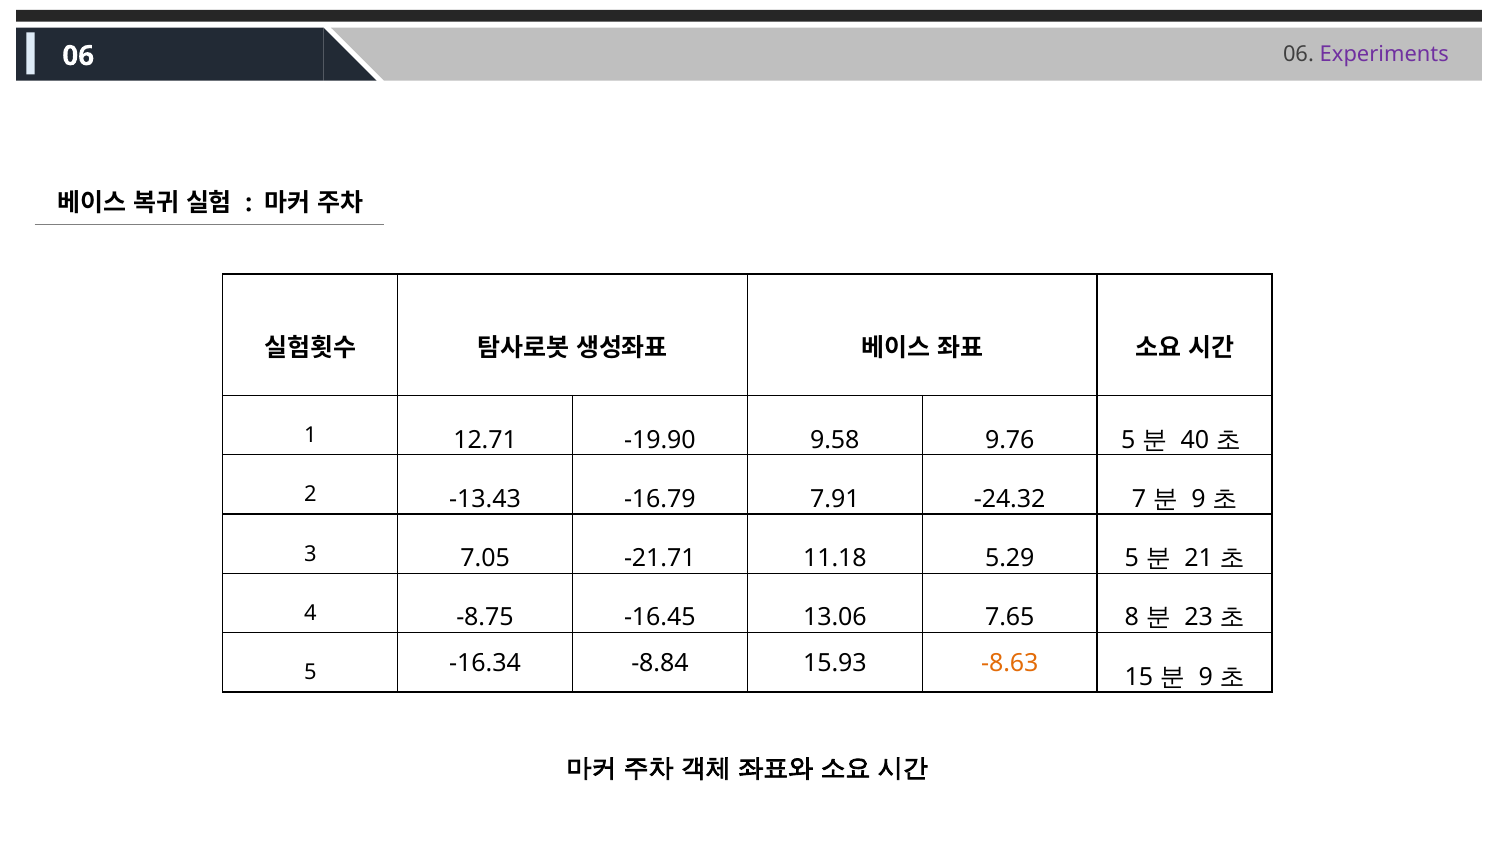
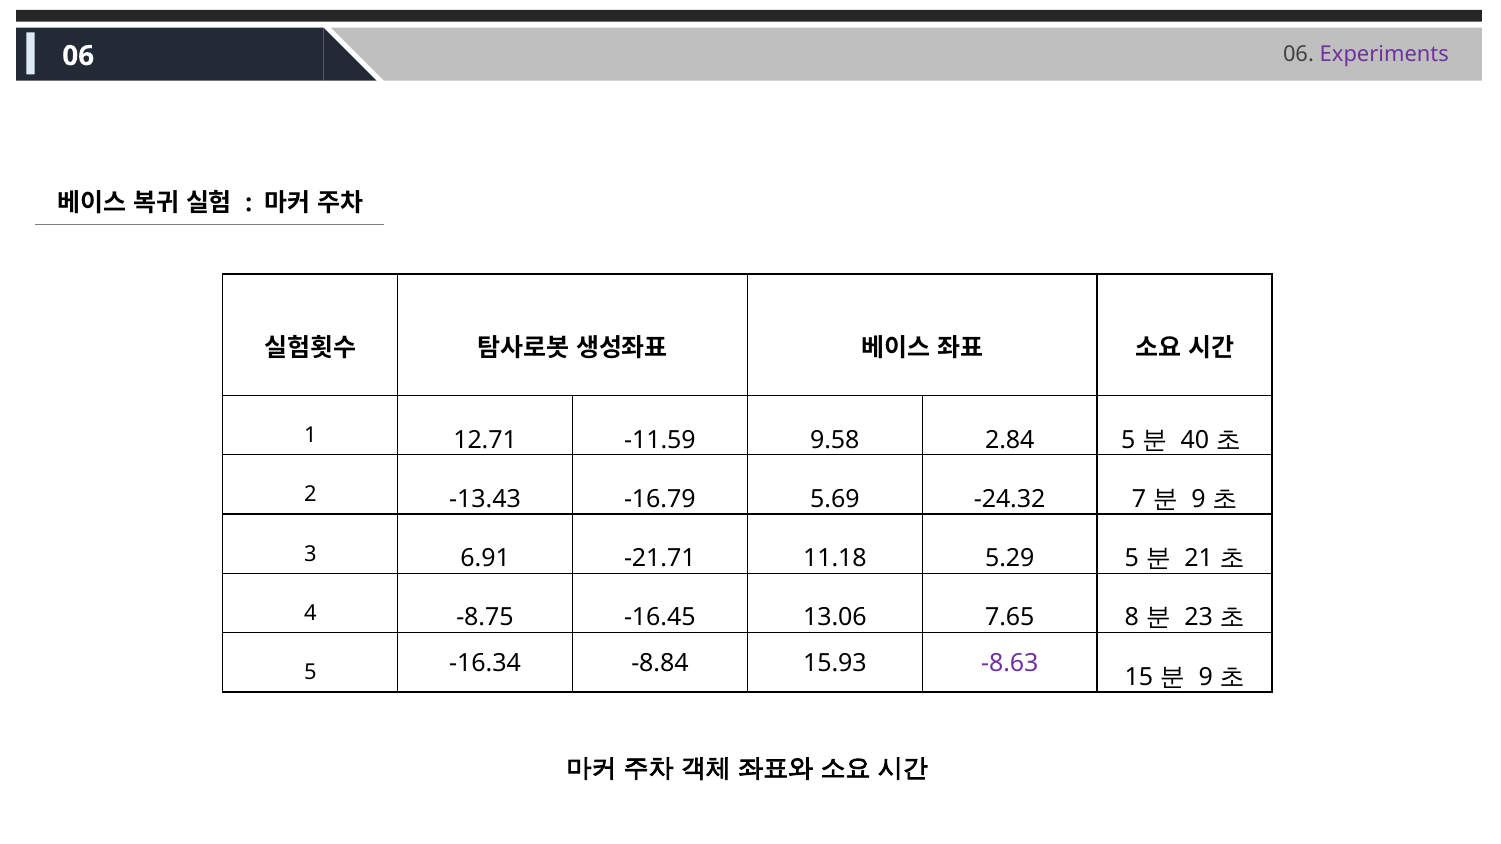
-19.90: -19.90 -> -11.59 (660, 440)
9.76: 9.76 -> 2.84 (1010, 440)
7.91: 7.91 -> 5.69 (835, 499)
7.05: 7.05 -> 6.91 (485, 559)
-8.63 colour: orange -> purple (1010, 664)
